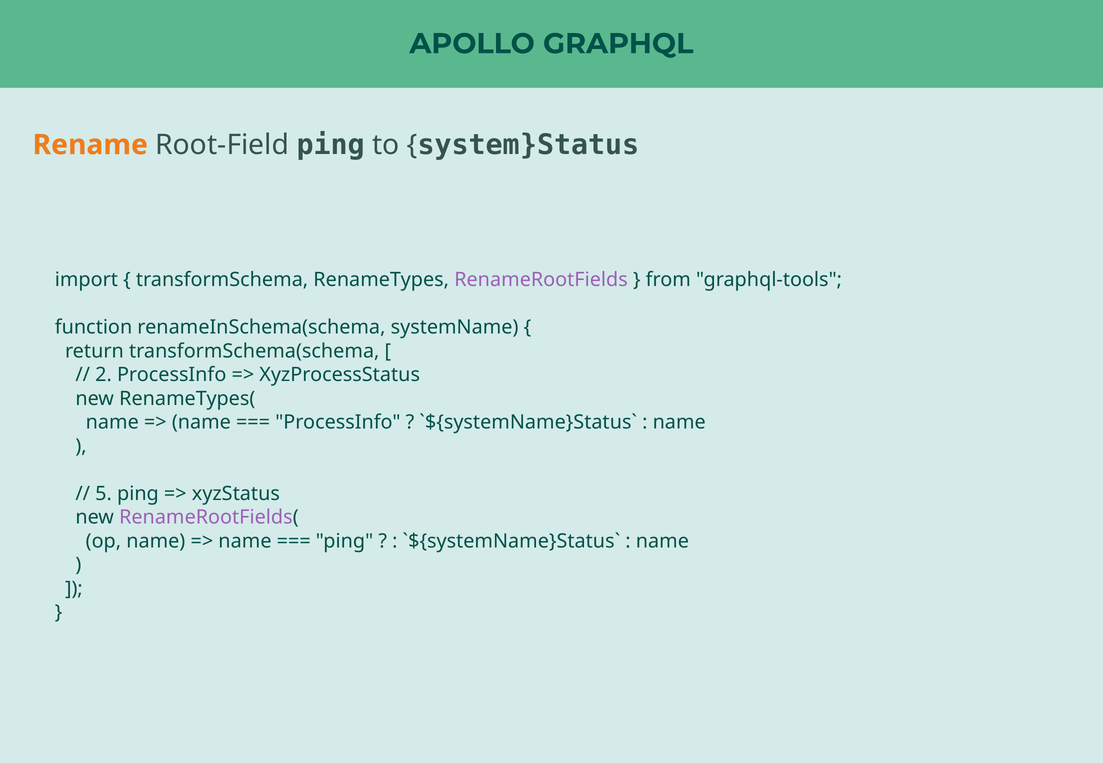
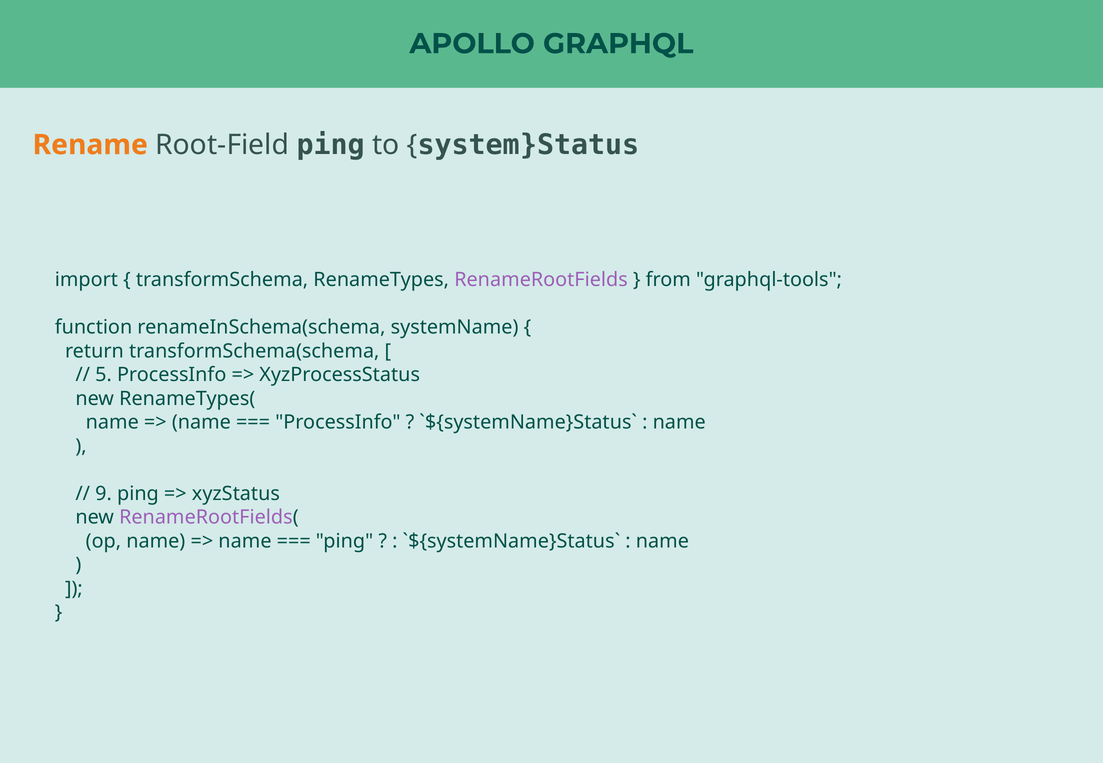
2: 2 -> 5 (104, 375)
5: 5 -> 9 (104, 494)
